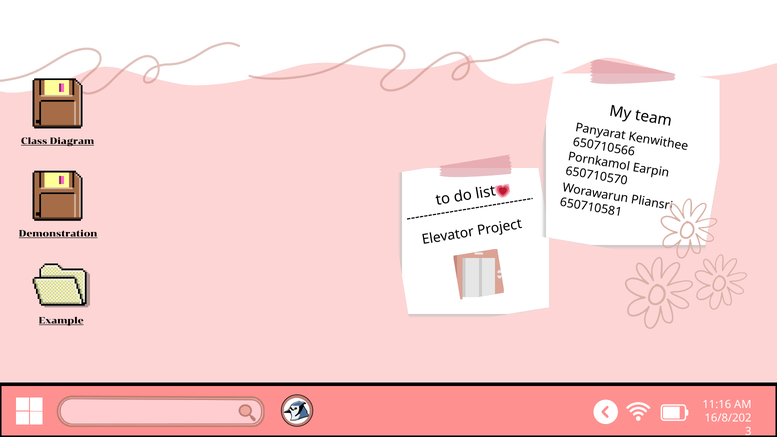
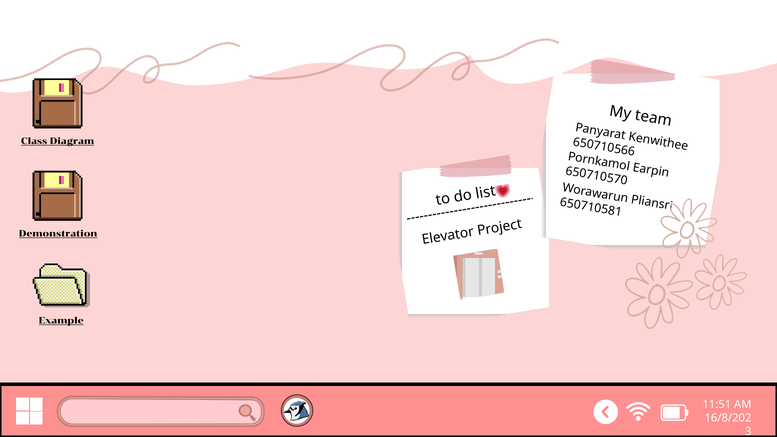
11:16: 11:16 -> 11:51 (717, 404)
